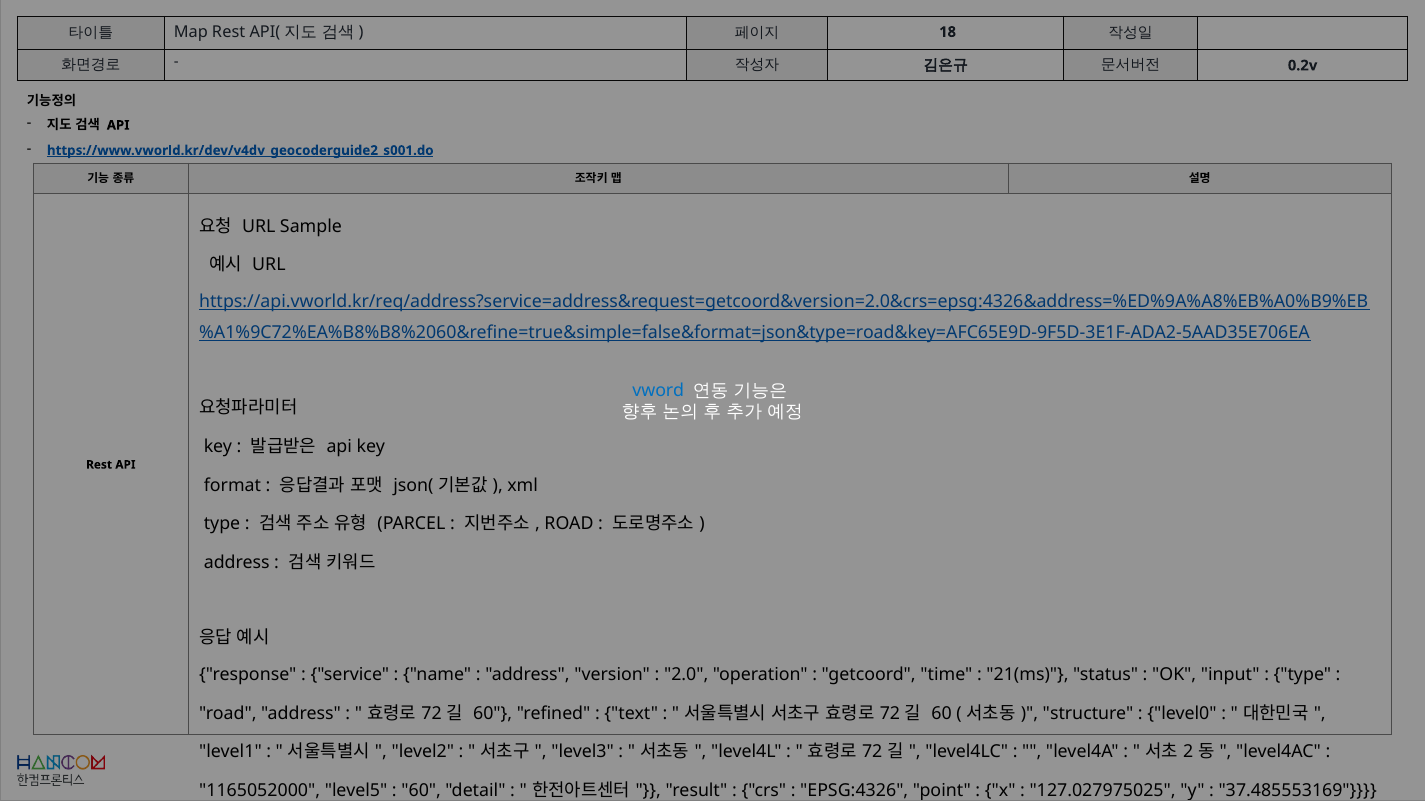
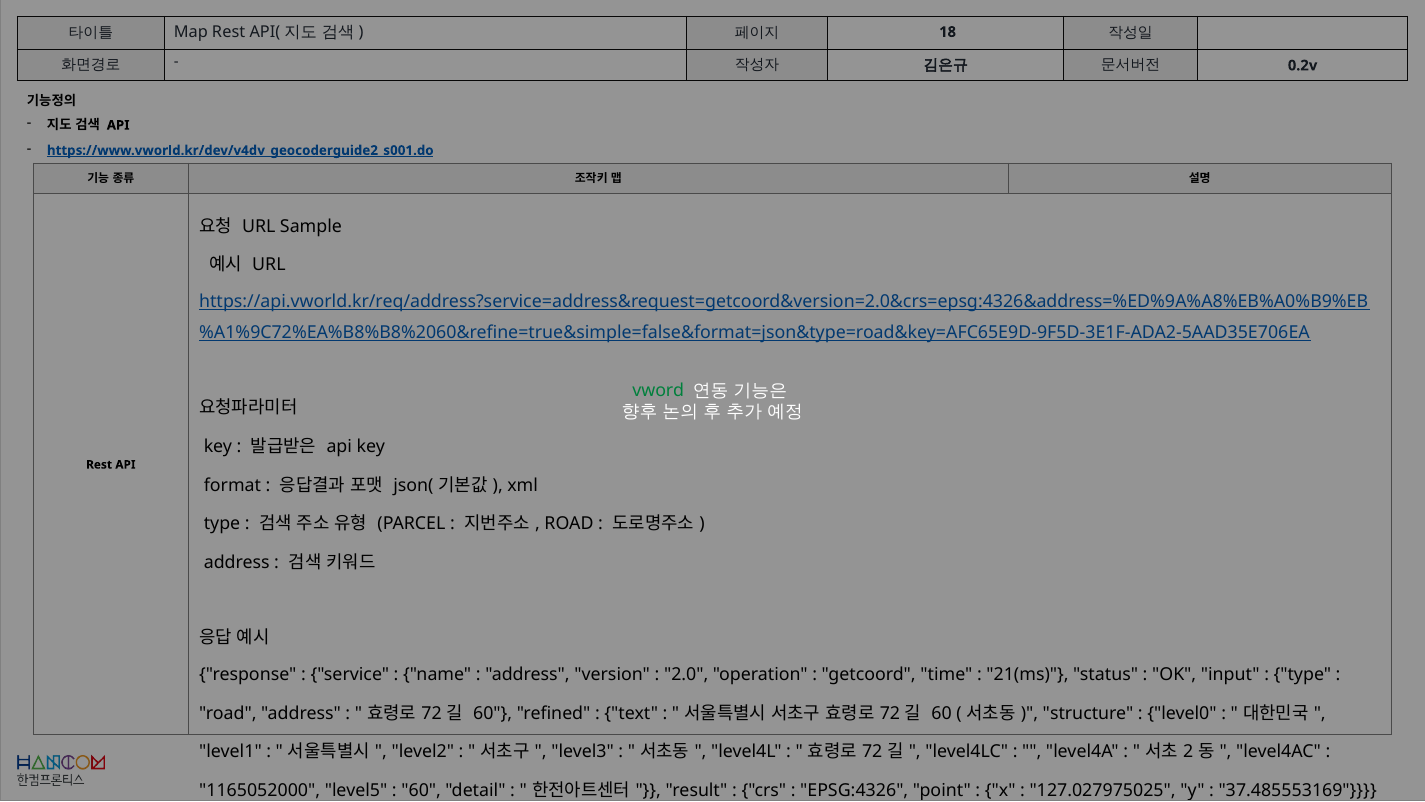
vword colour: blue -> green (658, 390)
